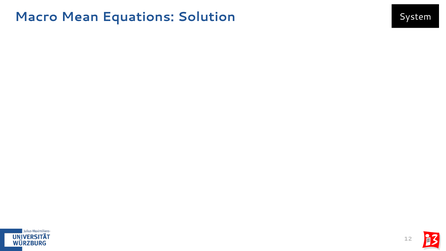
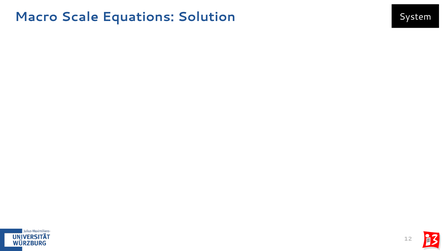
Mean: Mean -> Scale (80, 17)
